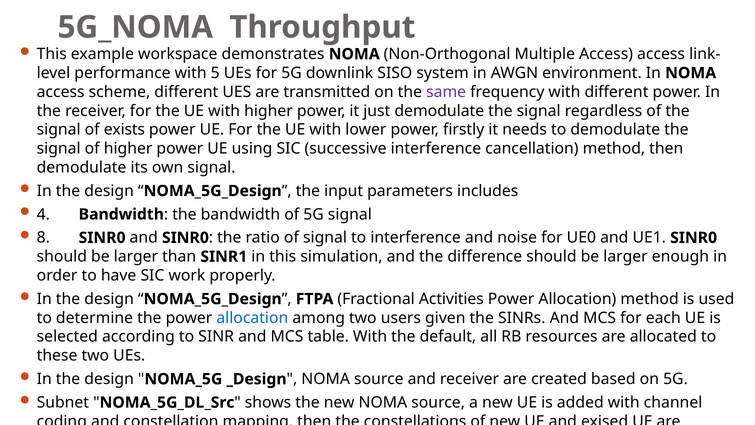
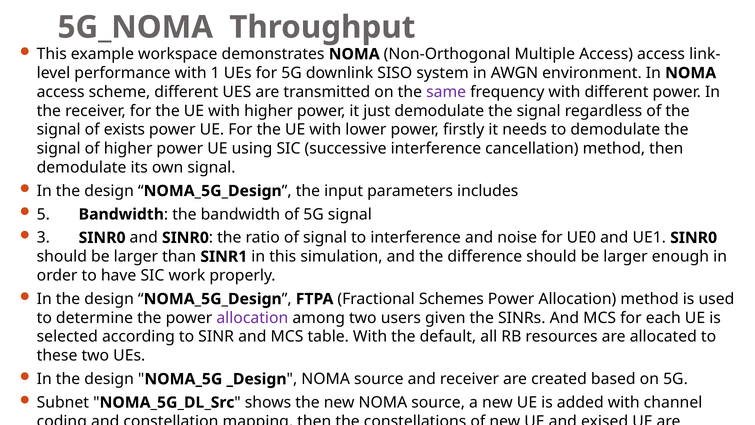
5: 5 -> 1 (215, 73)
4: 4 -> 5 (43, 214)
8: 8 -> 3 (43, 238)
Activities: Activities -> Schemes (451, 299)
allocation colour: blue -> purple (252, 318)
